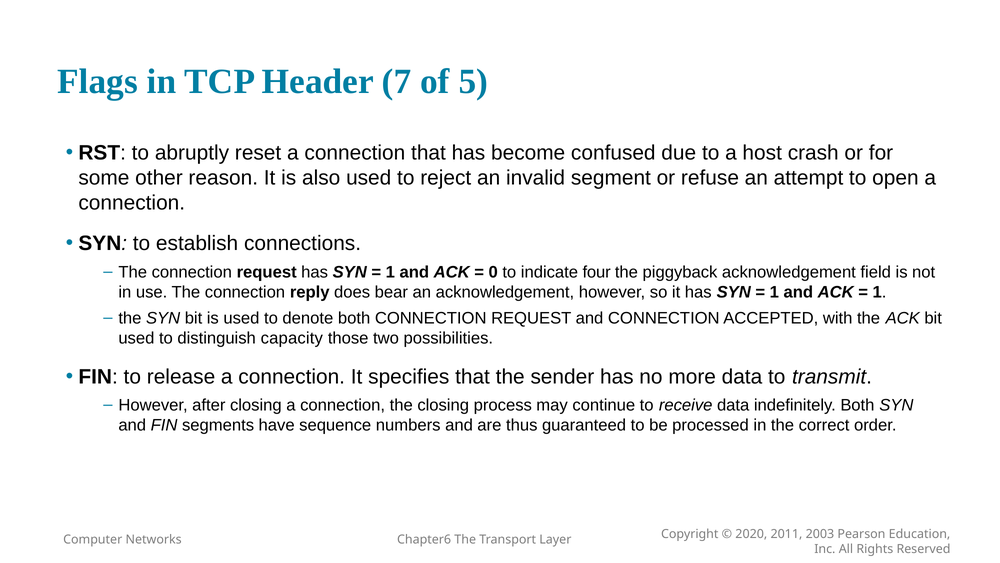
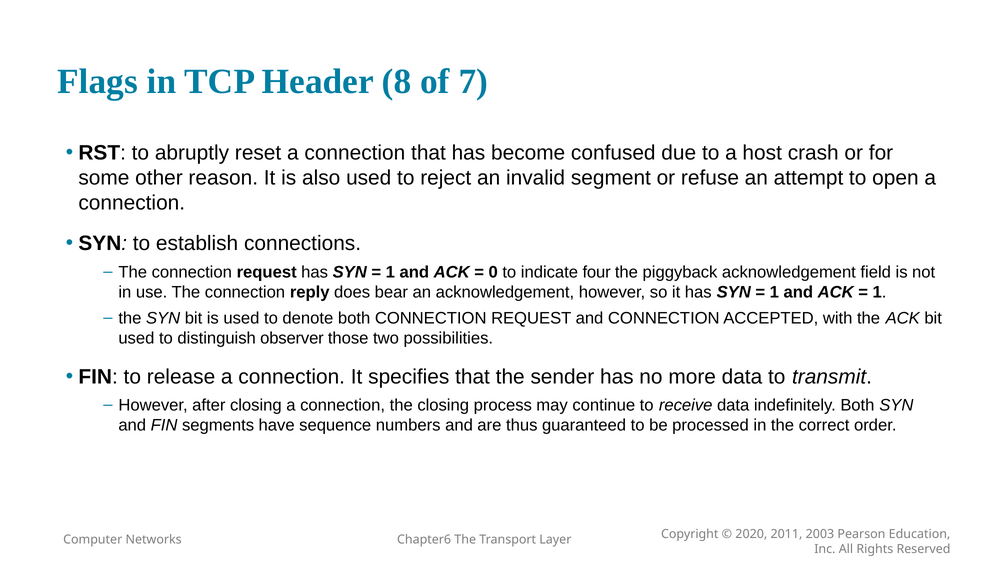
7: 7 -> 8 (397, 81)
5: 5 -> 7 (473, 81)
capacity: capacity -> observer (292, 338)
